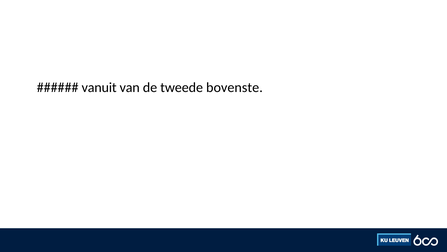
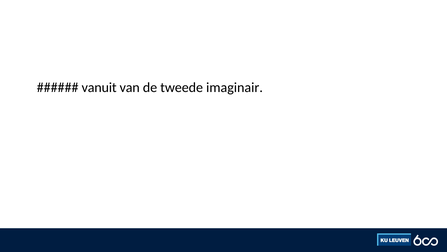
bovenste: bovenste -> imaginair (235, 87)
